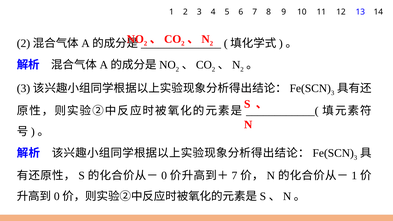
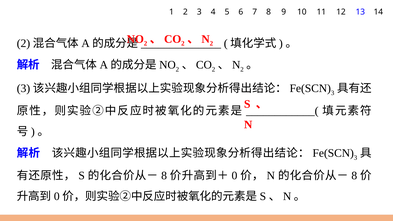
0: 0 -> 8 (164, 176)
7: 7 -> 0 (234, 176)
1: 1 -> 8 (354, 176)
